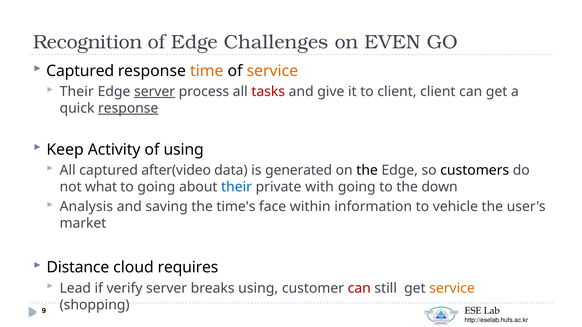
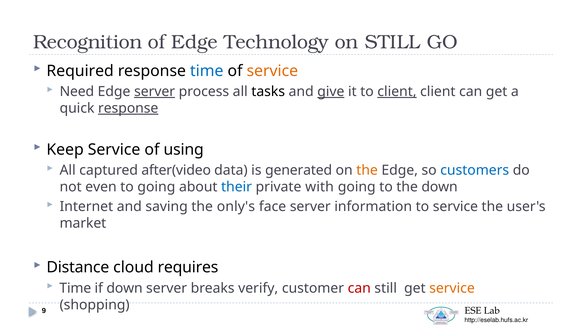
Challenges: Challenges -> Technology (276, 42)
on EVEN: EVEN -> STILL (392, 42)
Captured: Captured -> Required (80, 71)
time colour: orange -> blue (207, 71)
Their: Their -> Need (77, 92)
tasks colour: red -> black (268, 92)
give underline: none -> present (331, 92)
client underline: none -> present (397, 92)
Keep Activity: Activity -> Service (114, 150)
the colour: black -> orange (367, 170)
customers colour: black -> blue (475, 170)
what: what -> even (101, 187)
Analysis: Analysis -> Internet (86, 207)
time's: time's -> only's (236, 207)
face within: within -> server (310, 207)
to vehicle: vehicle -> service (455, 207)
Lead: Lead -> Time (75, 288)
if verify: verify -> down (125, 288)
breaks using: using -> verify (258, 288)
